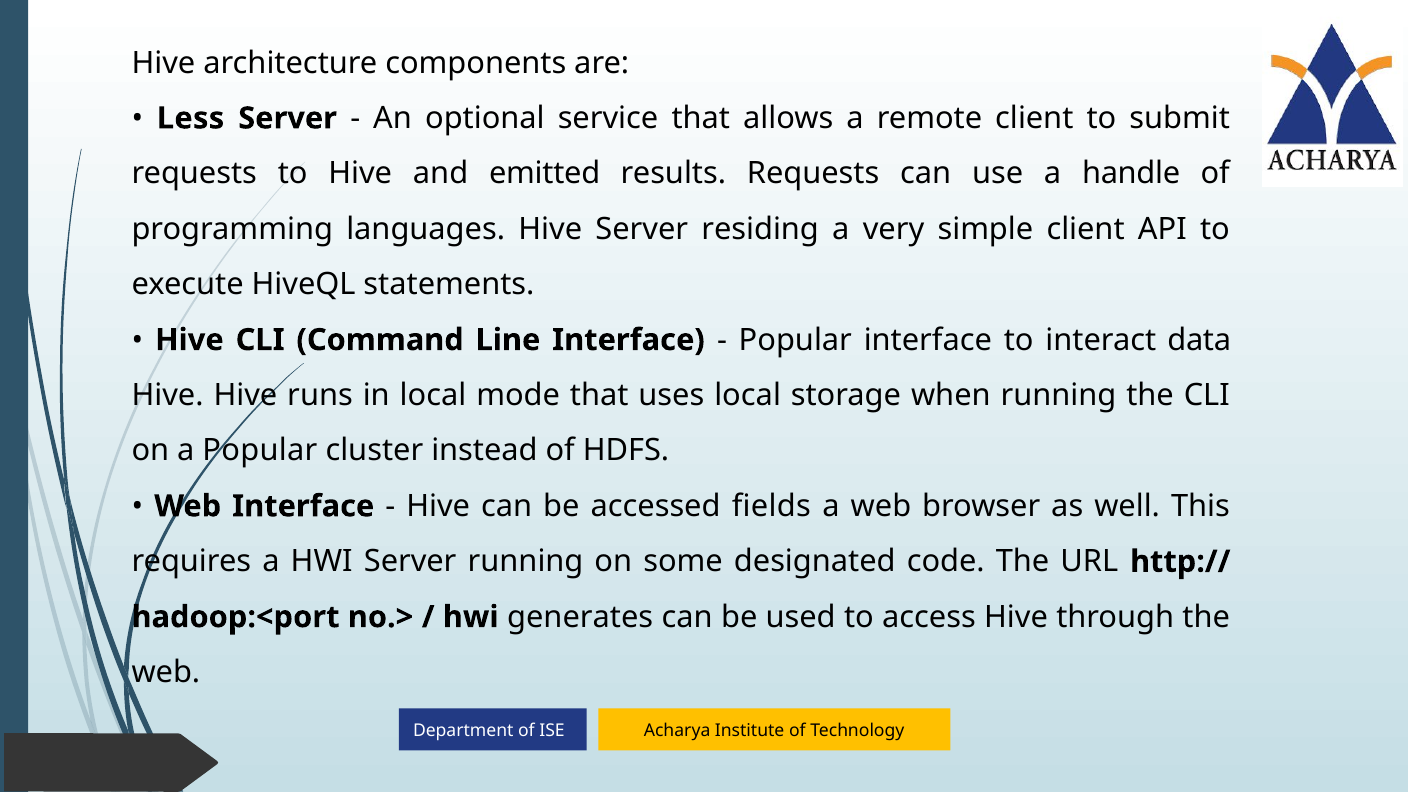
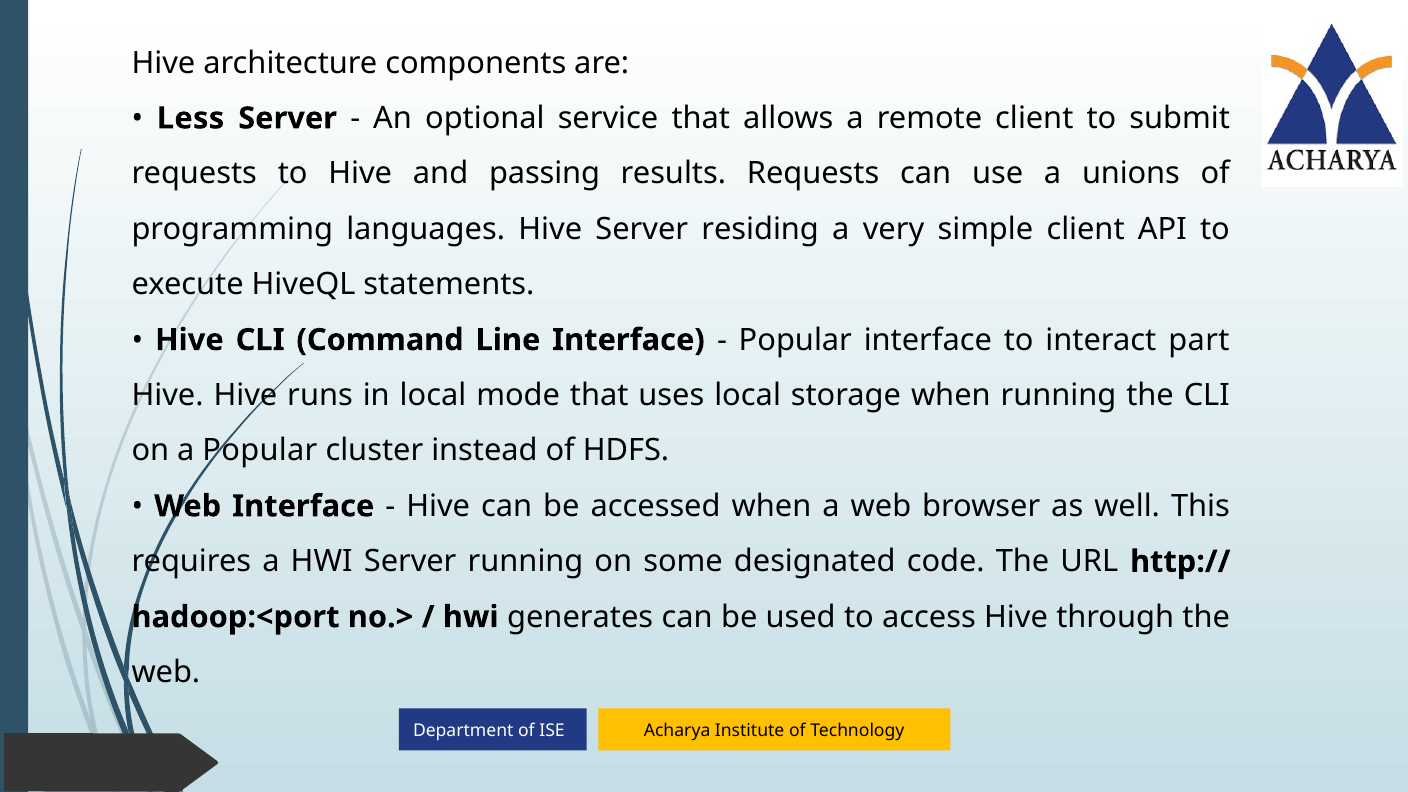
emitted: emitted -> passing (545, 174)
handle: handle -> unions (1131, 174)
data: data -> part (1199, 340)
accessed fields: fields -> when (771, 506)
